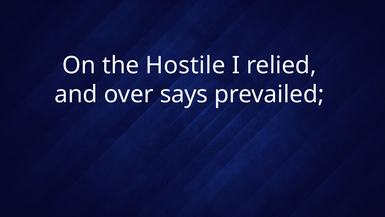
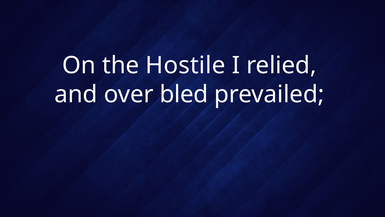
says: says -> bled (184, 94)
